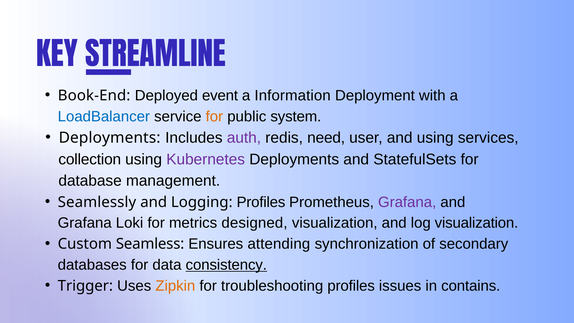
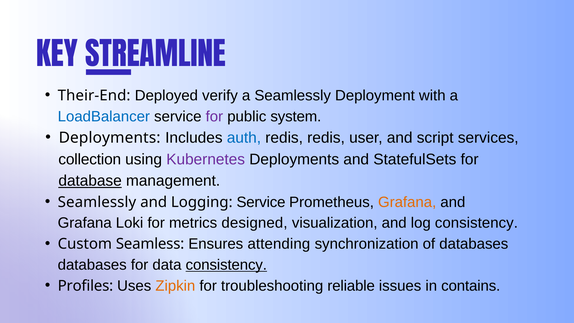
Book-End: Book-End -> Their-End (94, 95)
event: event -> verify (220, 95)
a Information: Information -> Seamlessly (293, 95)
for colour: orange -> purple (214, 116)
auth colour: purple -> blue (244, 138)
redis need: need -> redis (326, 138)
and using: using -> script (435, 138)
database underline: none -> present (90, 181)
Logging Profiles: Profiles -> Service (261, 202)
Grafana colour: purple -> orange (407, 202)
log visualization: visualization -> consistency (476, 223)
of secondary: secondary -> databases (474, 244)
Trigger: Trigger -> Profiles (85, 286)
troubleshooting profiles: profiles -> reliable (351, 286)
